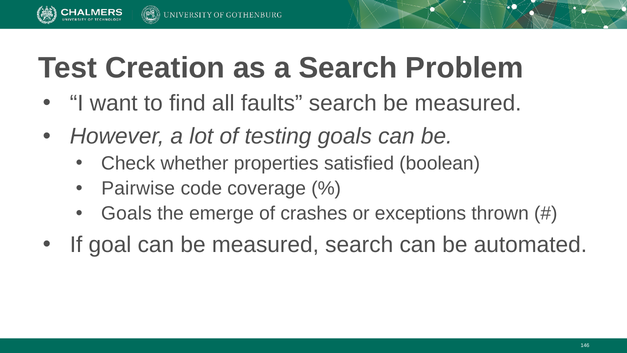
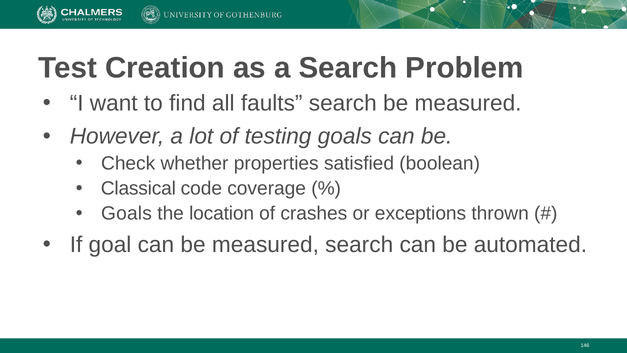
Pairwise: Pairwise -> Classical (138, 188)
emerge: emerge -> location (222, 213)
